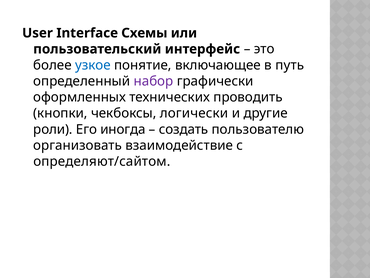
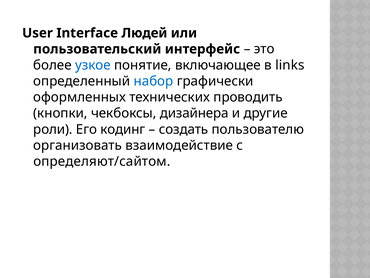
Схемы: Схемы -> Людей (144, 33)
путь: путь -> links (290, 65)
набор colour: purple -> blue (153, 81)
логически: логически -> дизайнера (194, 113)
иногда: иногда -> кодинг (123, 129)
